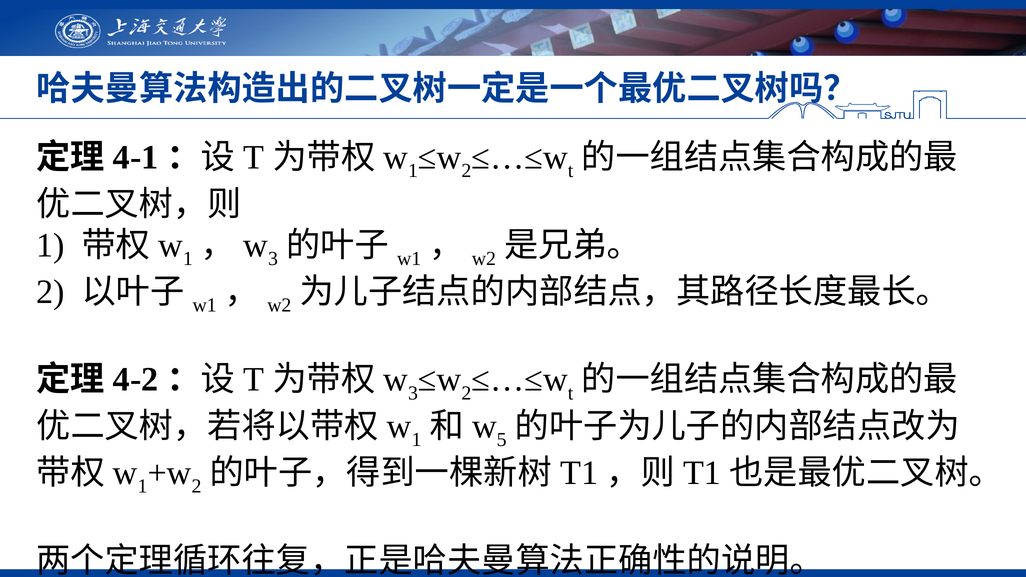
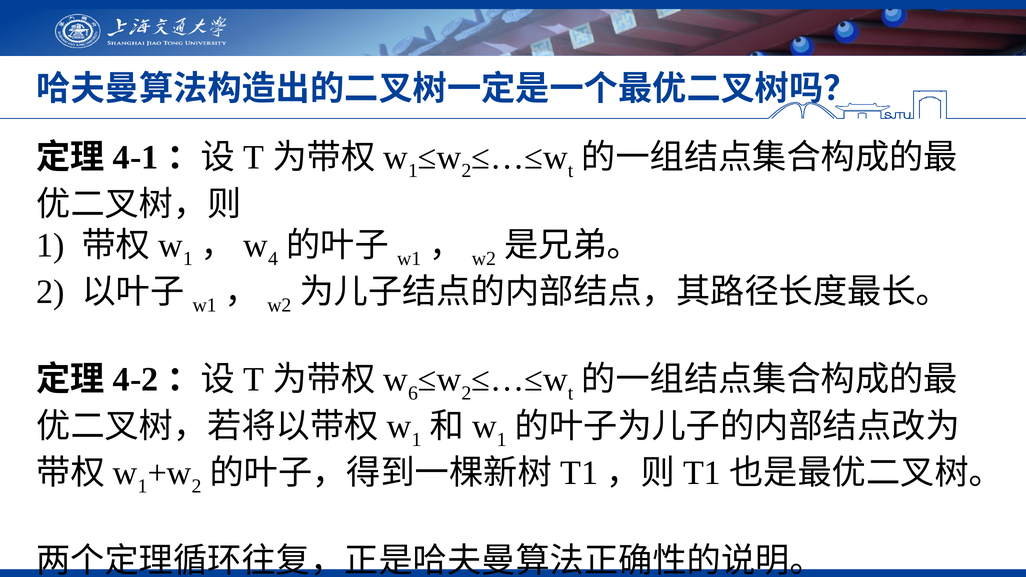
3: 3 -> 4 (273, 259)
3: 3 -> 6 (413, 393)
5: 5 -> 1 (502, 440)
